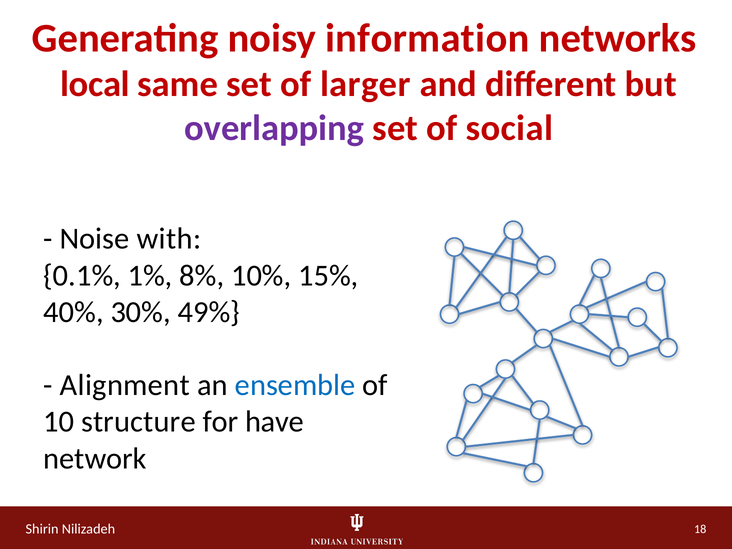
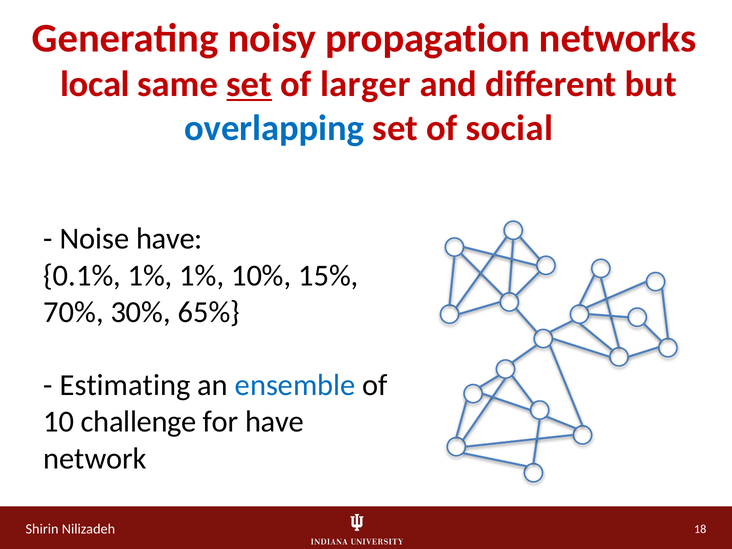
information: information -> propagation (428, 38)
set underline: none -> present (249, 84)
overlapping colour: purple -> blue (274, 128)
Noise with: with -> have (169, 239)
1% 8%: 8% -> 1% (202, 276)
40%: 40% -> 70% (74, 312)
49%: 49% -> 65% (209, 312)
Alignment: Alignment -> Estimating (125, 385)
structure: structure -> challenge (139, 422)
